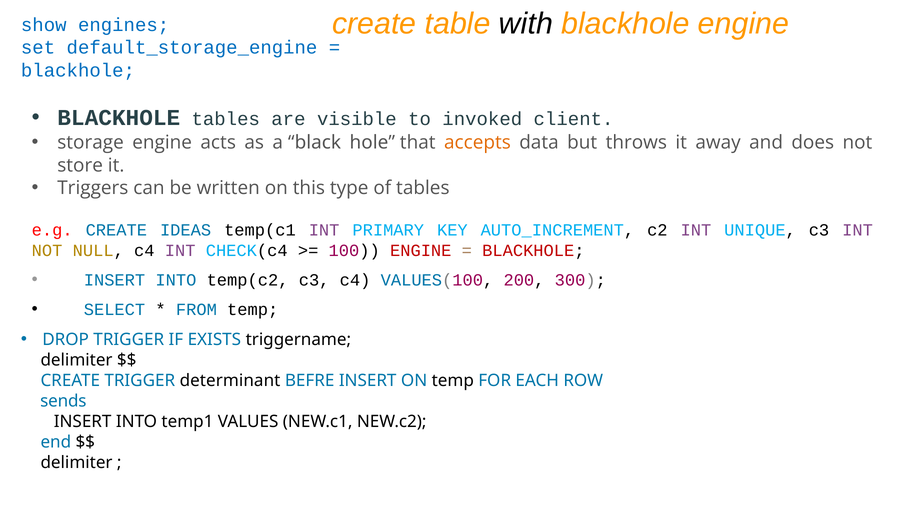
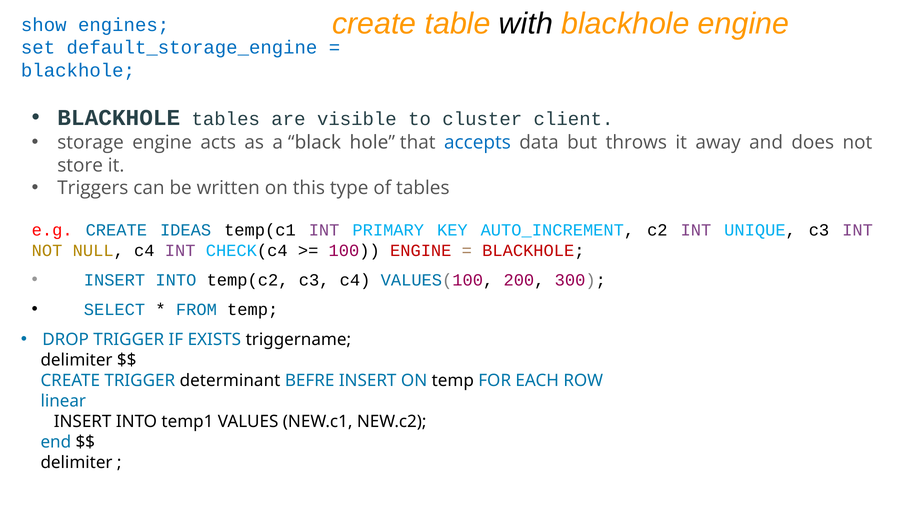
invoked: invoked -> cluster (482, 119)
accepts colour: orange -> blue (477, 143)
sends: sends -> linear (63, 401)
